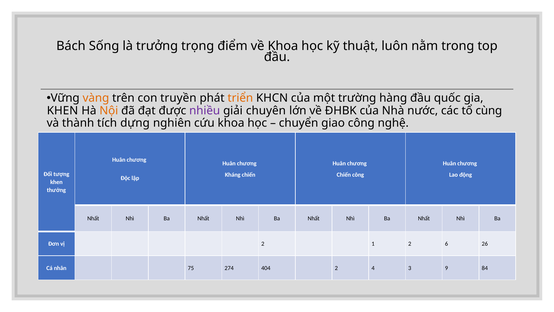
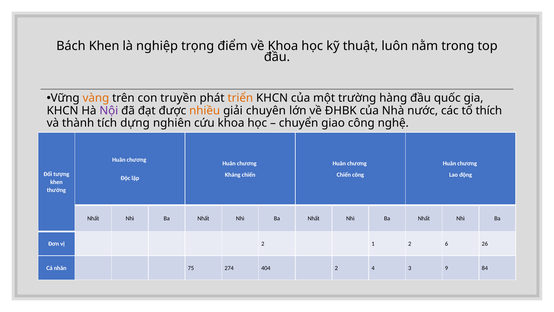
Bách Sống: Sống -> Khen (104, 46)
trưởng: trưởng -> nghiệp (157, 46)
KHEN: KHEN -> KHCN (63, 110)
Nội colour: orange -> purple (109, 110)
nhiều colour: purple -> orange (205, 110)
cùng: cùng -> thích (489, 110)
